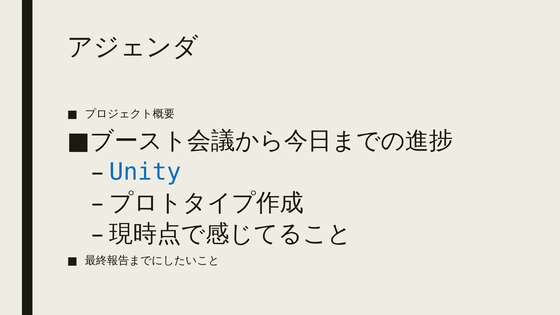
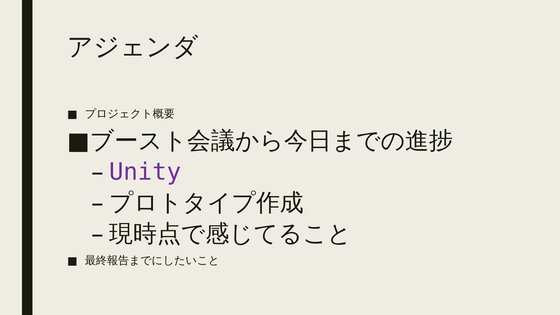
Unity colour: blue -> purple (145, 172)
